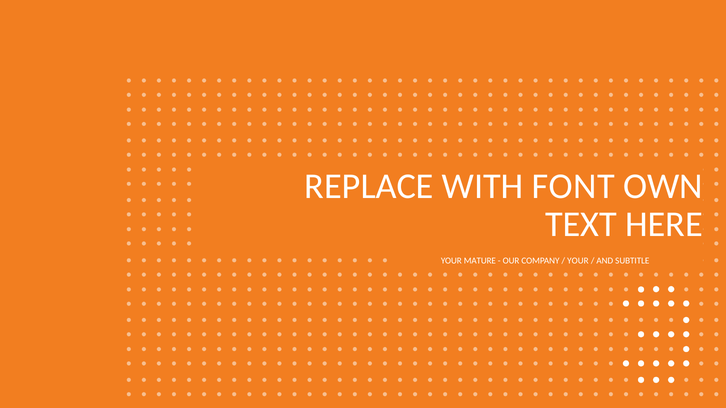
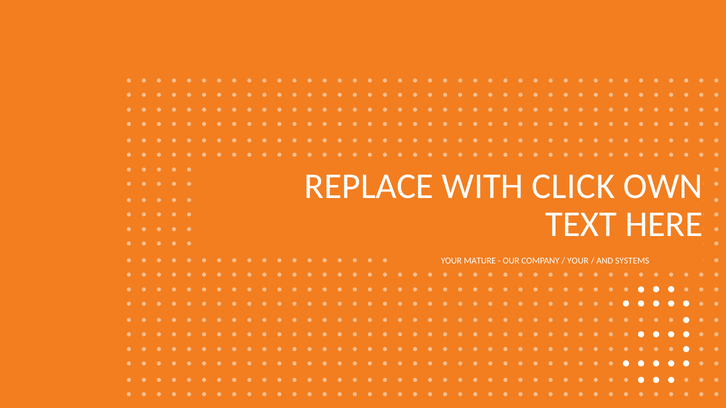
FONT: FONT -> CLICK (573, 187)
SUBTITLE: SUBTITLE -> SYSTEMS (632, 261)
